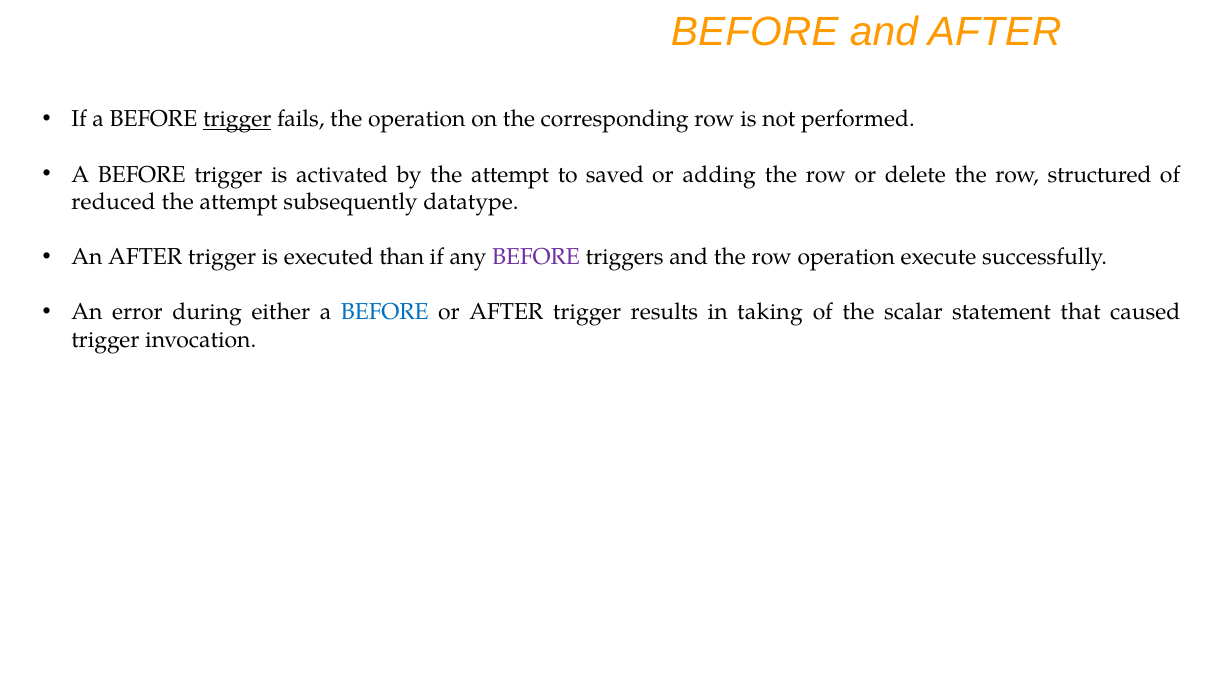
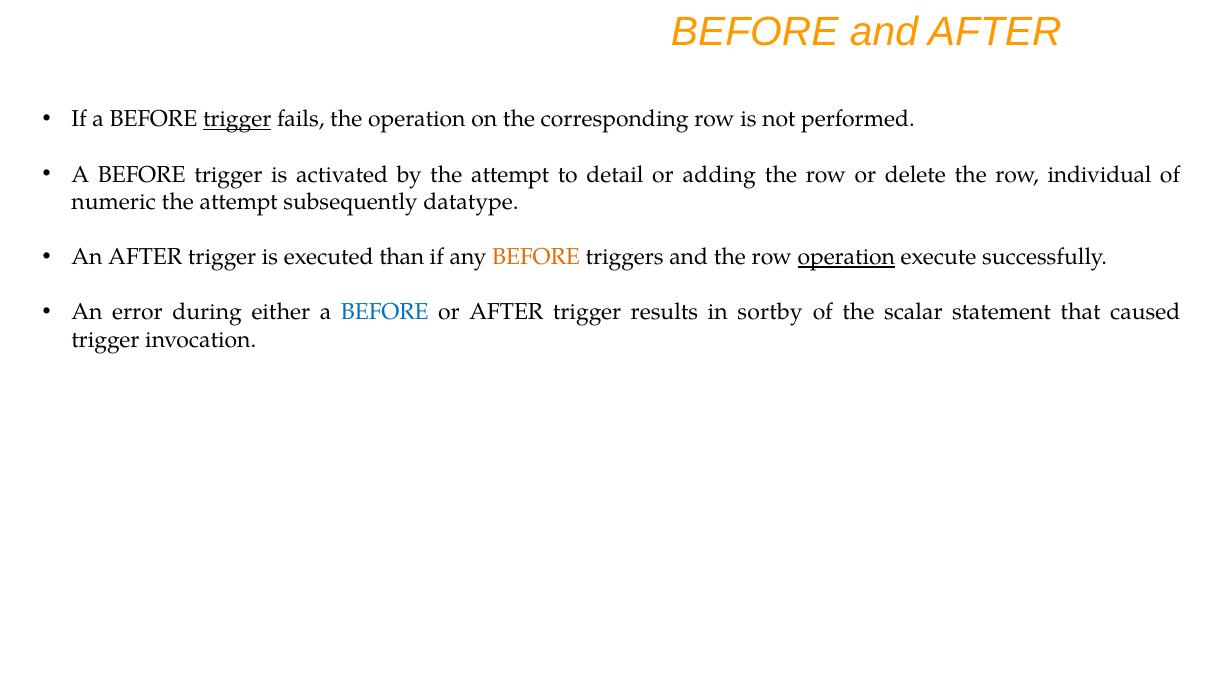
saved: saved -> detail (615, 174)
structured: structured -> individual (1100, 174)
reduced: reduced -> numeric (114, 202)
BEFORE colour: purple -> orange (536, 257)
operation underline: none -> present (846, 257)
taking: taking -> sortby (770, 312)
